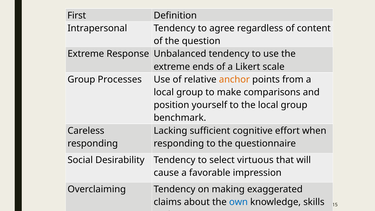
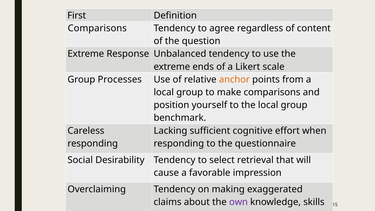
Intrapersonal: Intrapersonal -> Comparisons (97, 28)
virtuous: virtuous -> retrieval (255, 160)
own colour: blue -> purple (238, 202)
